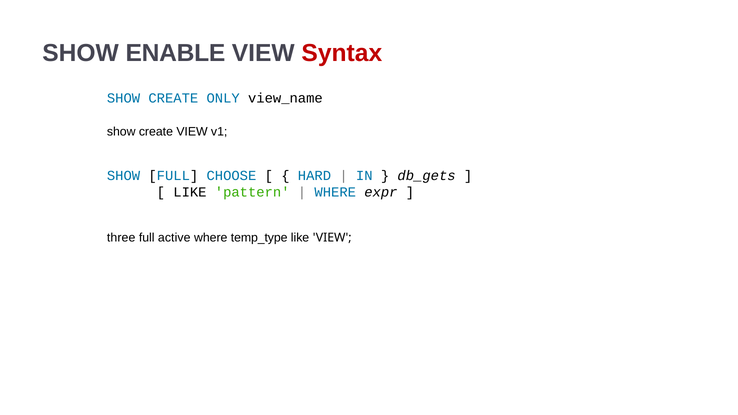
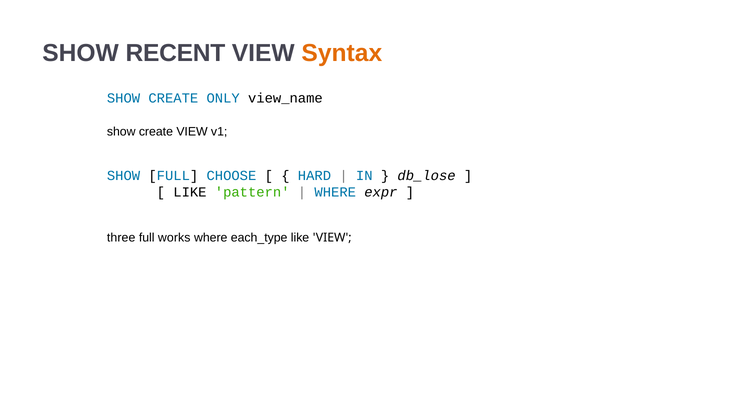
ENABLE: ENABLE -> RECENT (175, 53)
Syntax colour: red -> orange (342, 53)
db_gets: db_gets -> db_lose (427, 176)
active: active -> works (174, 238)
temp_type: temp_type -> each_type (259, 238)
